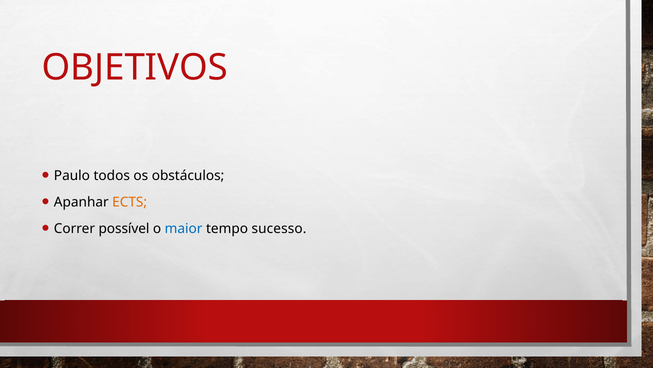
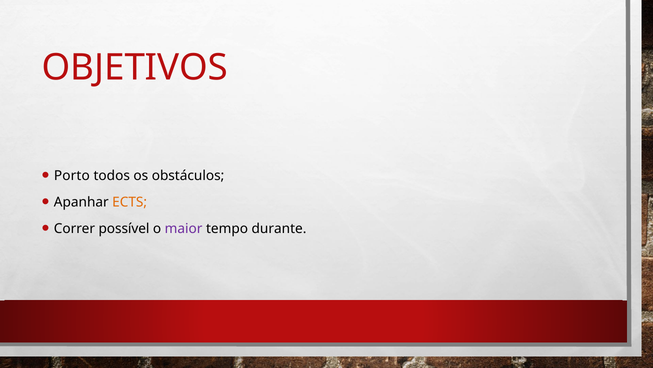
Paulo: Paulo -> Porto (72, 175)
maior colour: blue -> purple (184, 228)
sucesso: sucesso -> durante (279, 228)
